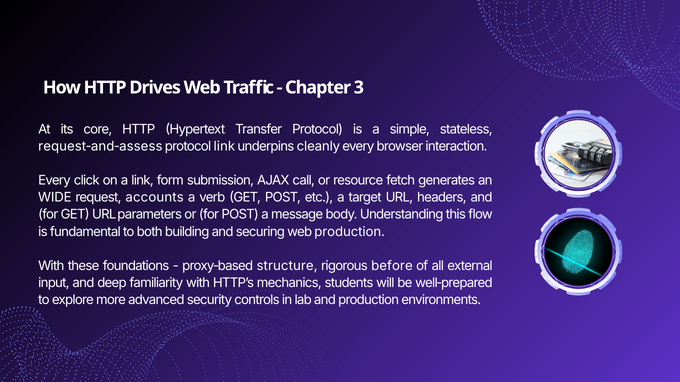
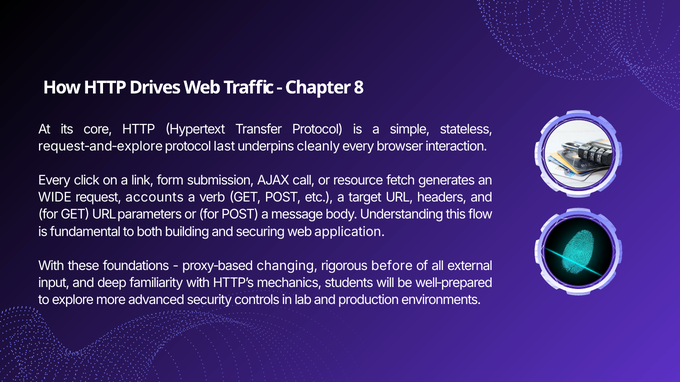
3: 3 -> 8 (359, 88)
request‑and‑assess: request‑and‑assess -> request‑and‑explore (100, 147)
protocol link: link -> last (224, 147)
web production: production -> application (350, 232)
structure: structure -> changing (287, 266)
